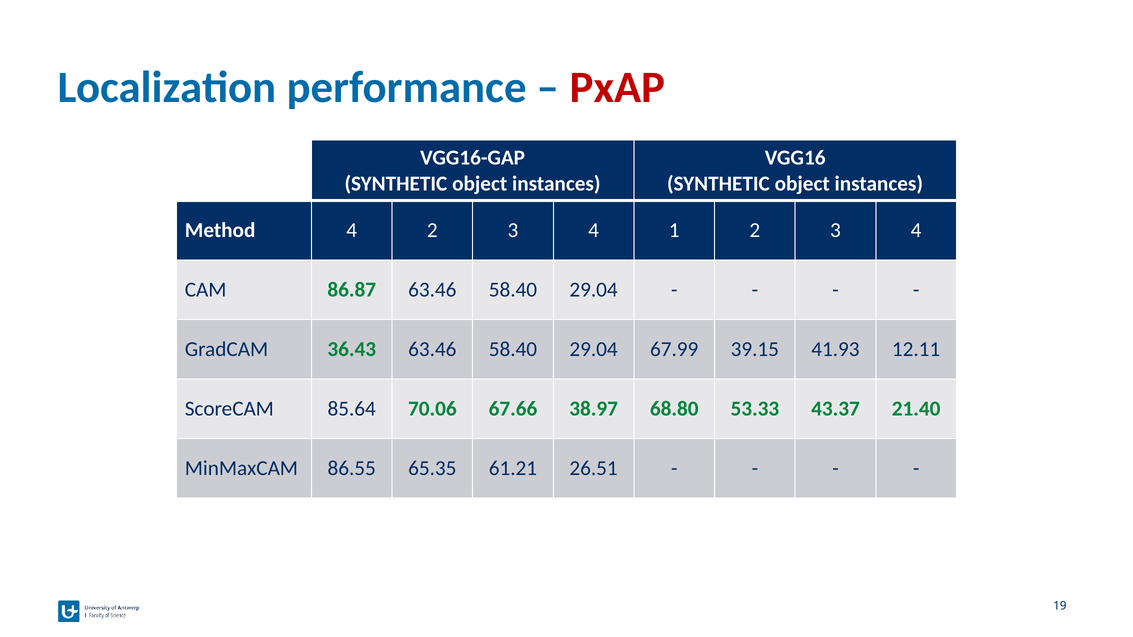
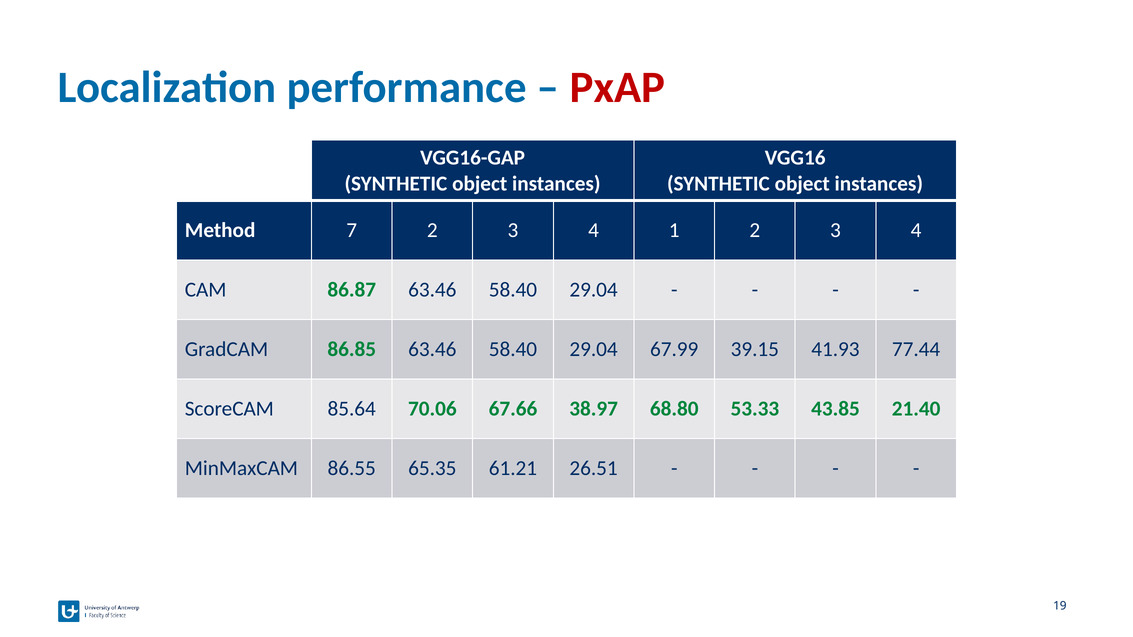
Method 4: 4 -> 7 (352, 231)
36.43: 36.43 -> 86.85 (352, 350)
12.11: 12.11 -> 77.44 (916, 350)
43.37: 43.37 -> 43.85 (835, 409)
